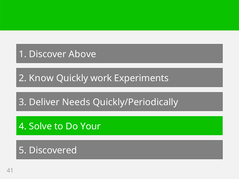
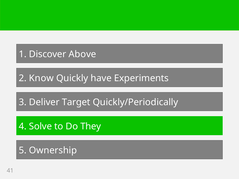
work: work -> have (101, 78)
Needs: Needs -> Target (76, 102)
Your: Your -> They (91, 126)
Discovered: Discovered -> Ownership (53, 151)
